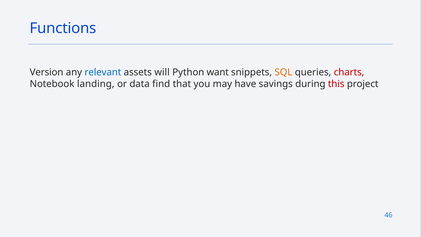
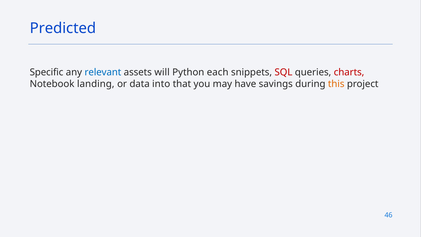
Functions: Functions -> Predicted (63, 28)
Version: Version -> Specific (47, 72)
want: want -> each (218, 72)
SQL colour: orange -> red (283, 72)
find: find -> into (161, 84)
this colour: red -> orange (336, 84)
